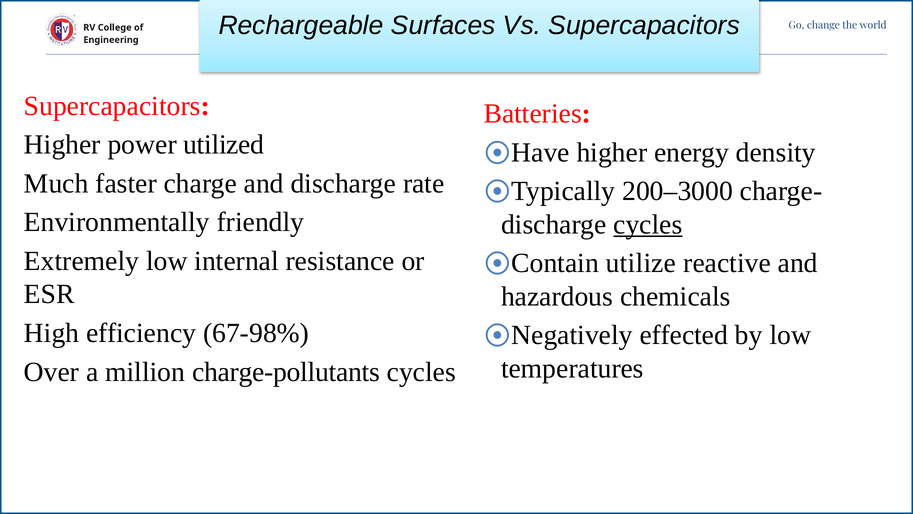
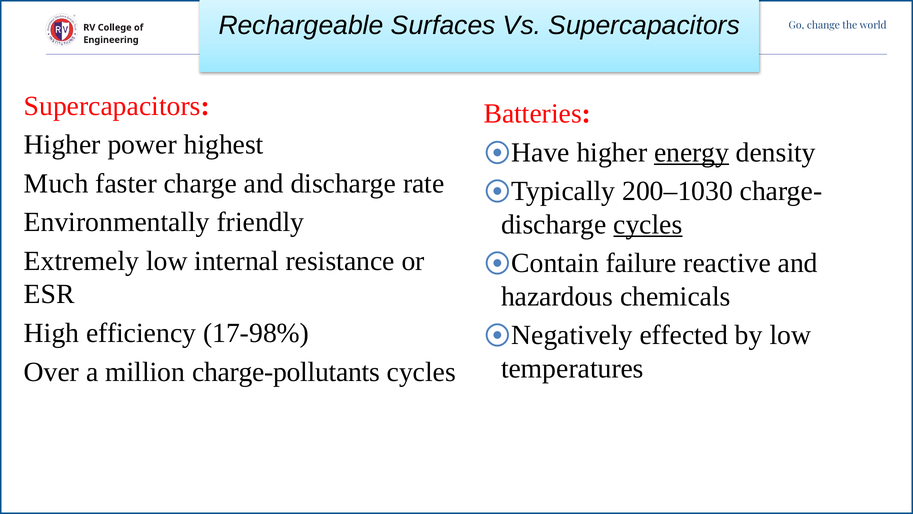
utilized: utilized -> highest (224, 145)
energy underline: none -> present (692, 152)
200–3000: 200–3000 -> 200–1030 (678, 191)
utilize: utilize -> failure (641, 263)
67-98%: 67-98% -> 17-98% (256, 333)
